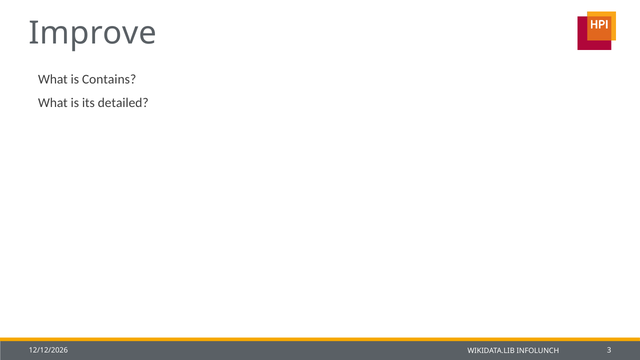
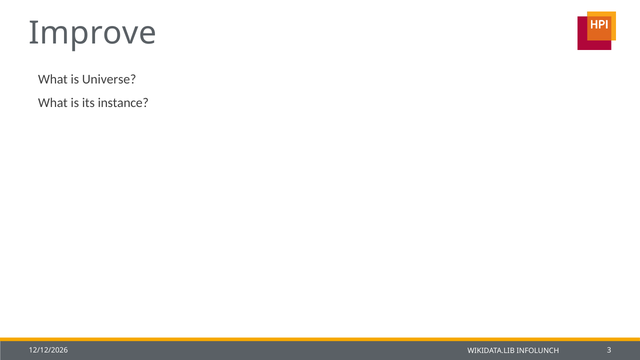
Contains: Contains -> Universe (109, 79)
detailed: detailed -> instance (123, 103)
